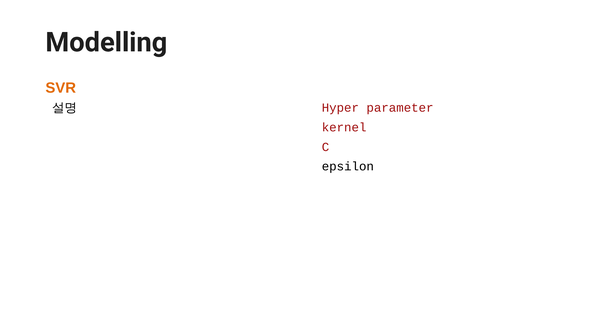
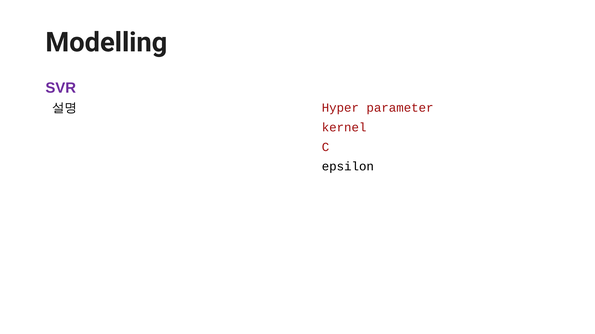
SVR colour: orange -> purple (61, 88)
